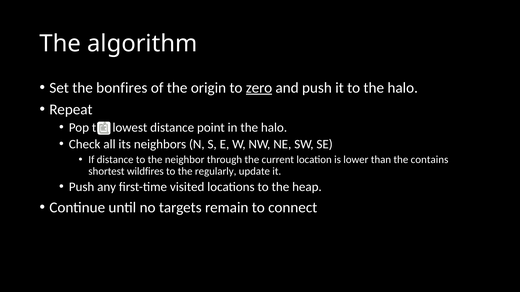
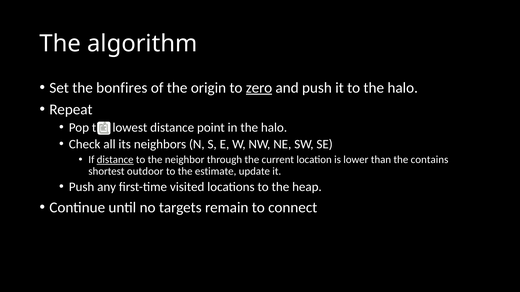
distance underline: none -> present (115, 160)
wildfires: wildfires -> outdoor (145, 172)
regularly: regularly -> estimate (216, 172)
